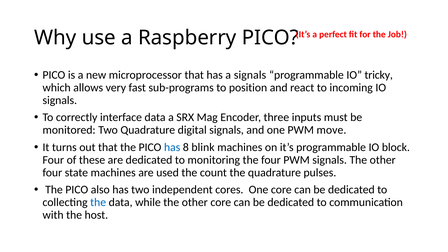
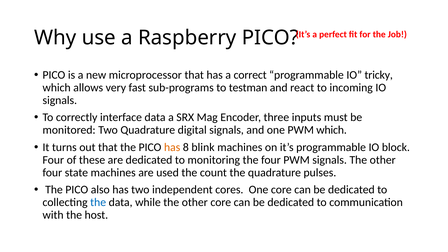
a signals: signals -> correct (250, 75)
position: position -> testman (248, 88)
PWM move: move -> which (332, 130)
has colour: blue -> orange (172, 147)
